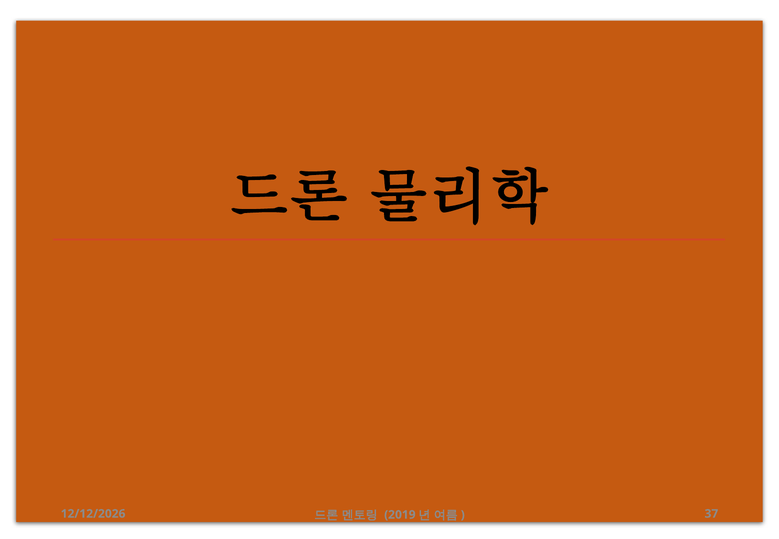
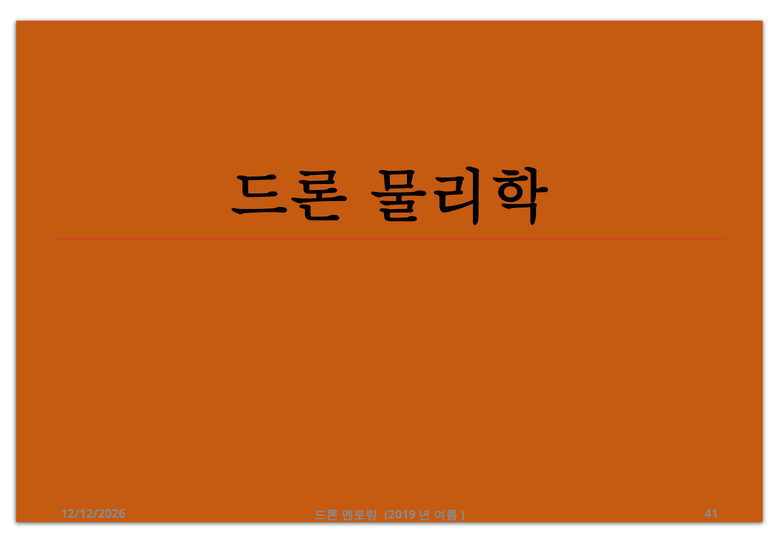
37: 37 -> 41 (711, 514)
